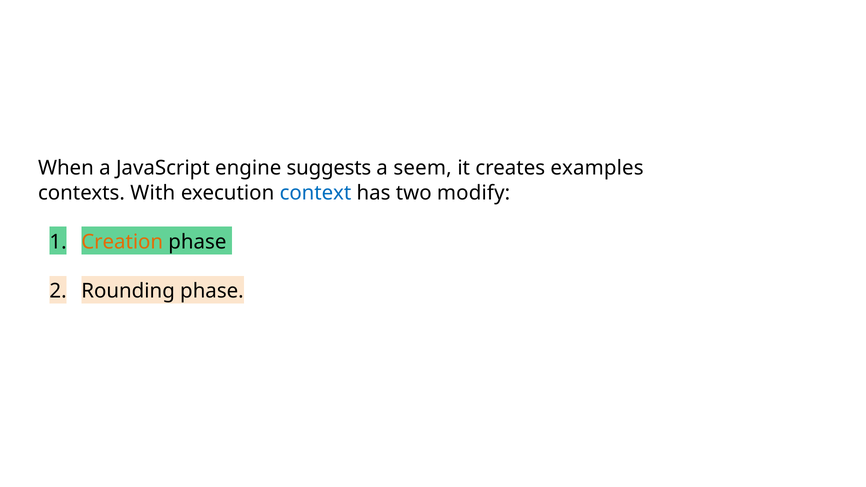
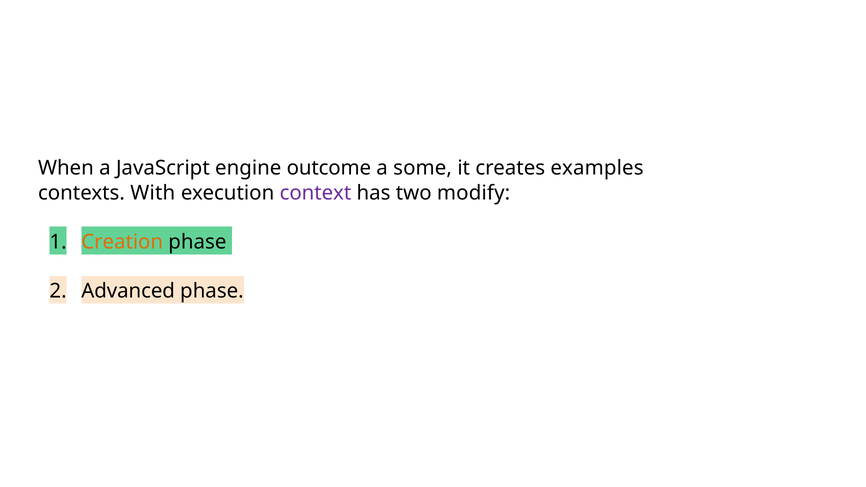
suggests: suggests -> outcome (329, 168)
seem: seem -> some (423, 168)
context colour: blue -> purple (315, 193)
Rounding: Rounding -> Advanced (128, 291)
